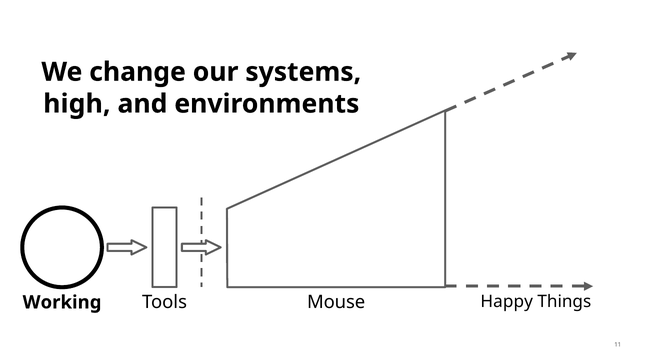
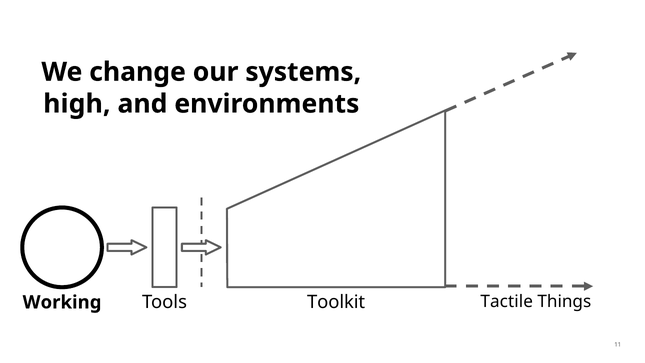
Happy: Happy -> Tactile (507, 301)
Mouse: Mouse -> Toolkit (336, 302)
